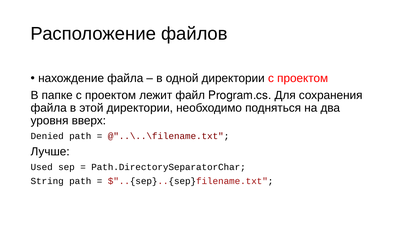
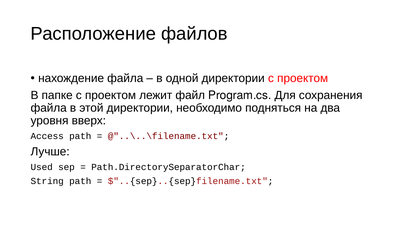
Denied: Denied -> Access (47, 136)
